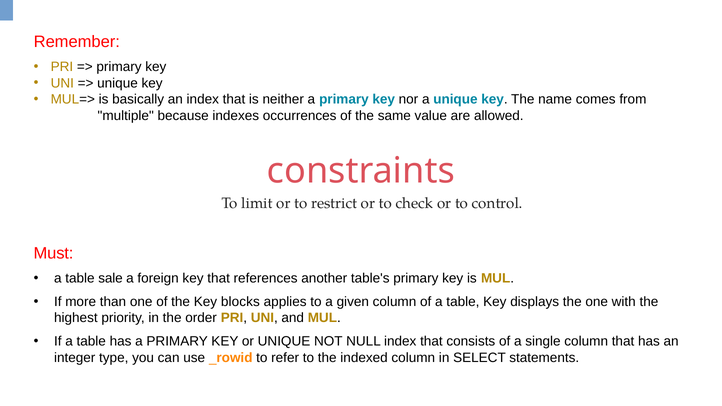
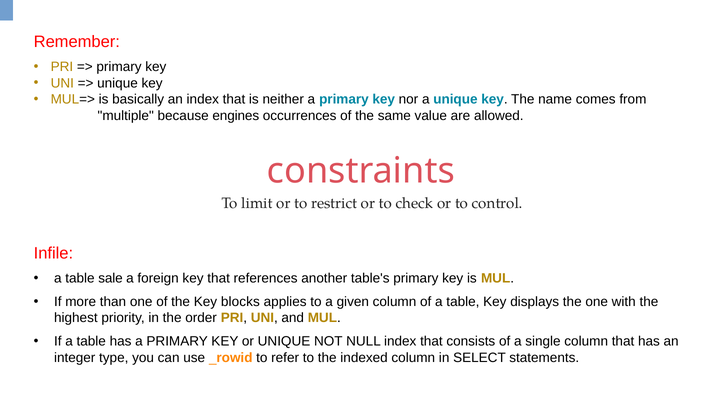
indexes: indexes -> engines (236, 116)
Must: Must -> Infile (53, 253)
